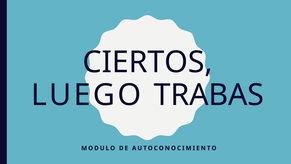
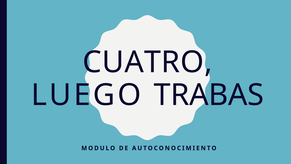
CIERTOS: CIERTOS -> CUATRO (147, 62)
